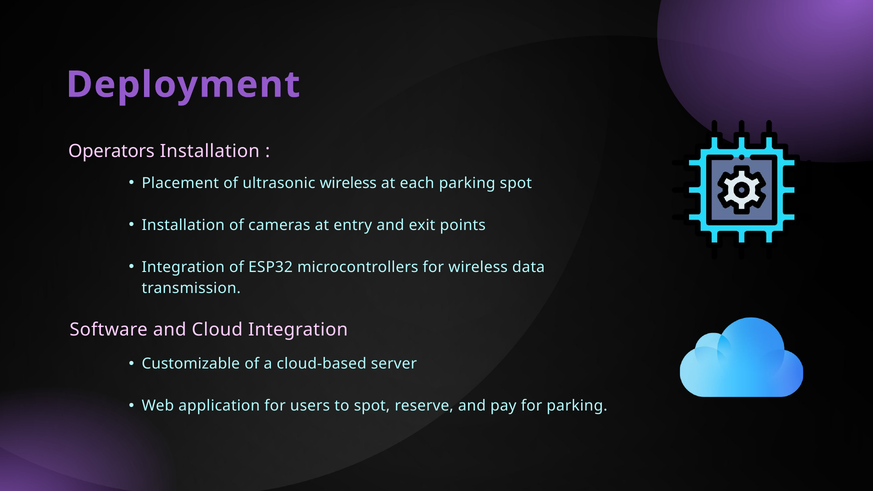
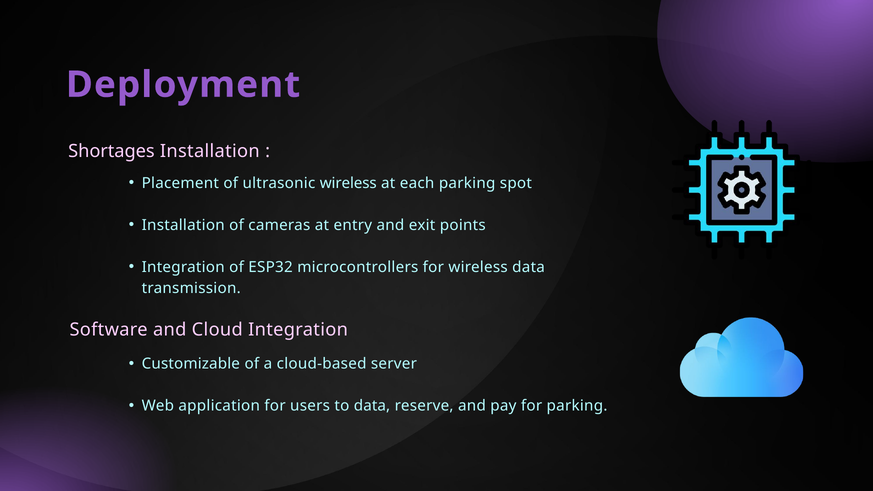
Operators: Operators -> Shortages (111, 151)
to spot: spot -> data (372, 406)
